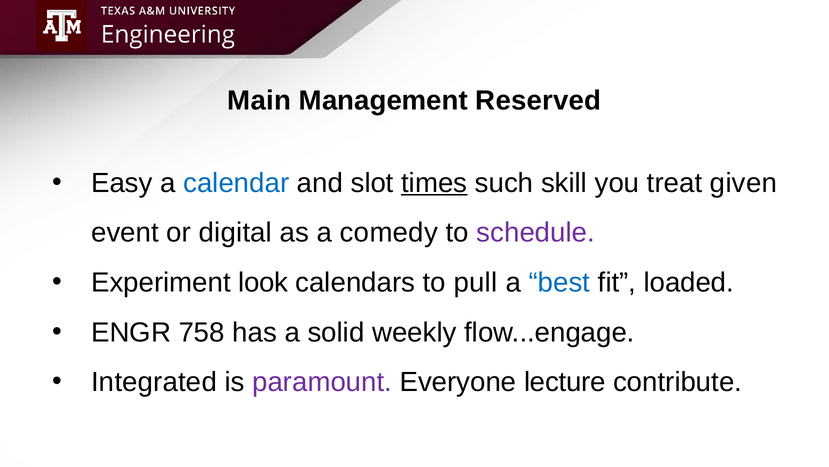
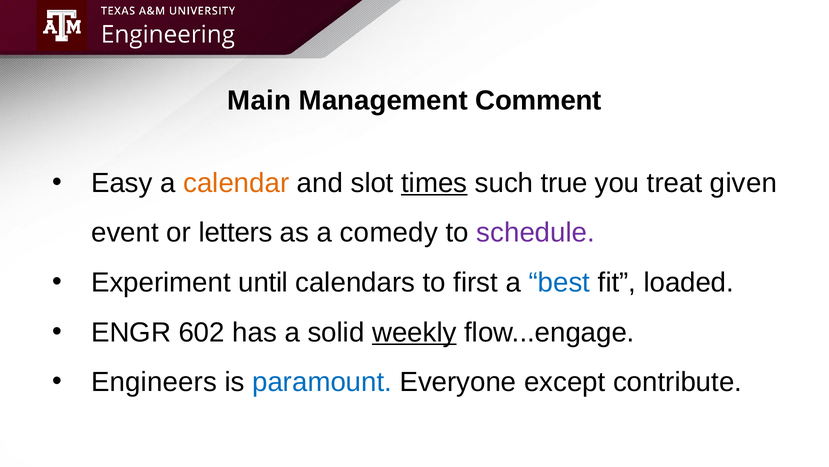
Reserved: Reserved -> Comment (539, 101)
calendar colour: blue -> orange (236, 183)
skill: skill -> true (564, 183)
digital: digital -> letters (236, 232)
look: look -> until (263, 282)
pull: pull -> first (476, 282)
758: 758 -> 602 (202, 332)
weekly underline: none -> present (414, 332)
Integrated: Integrated -> Engineers (154, 382)
paramount colour: purple -> blue (322, 382)
lecture: lecture -> except (565, 382)
